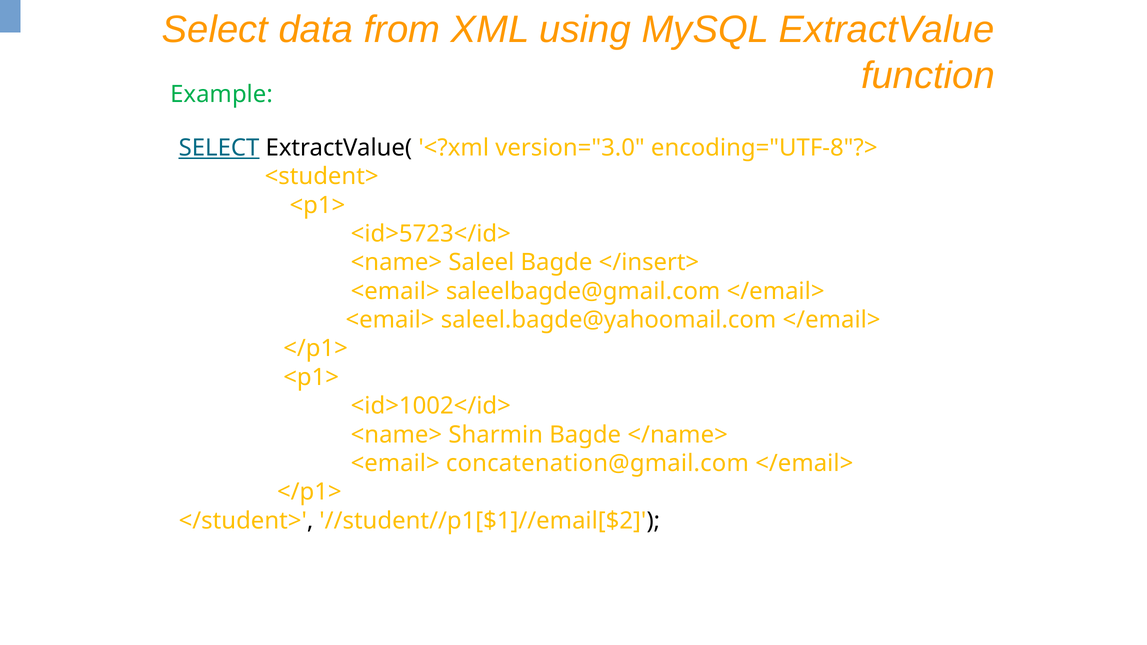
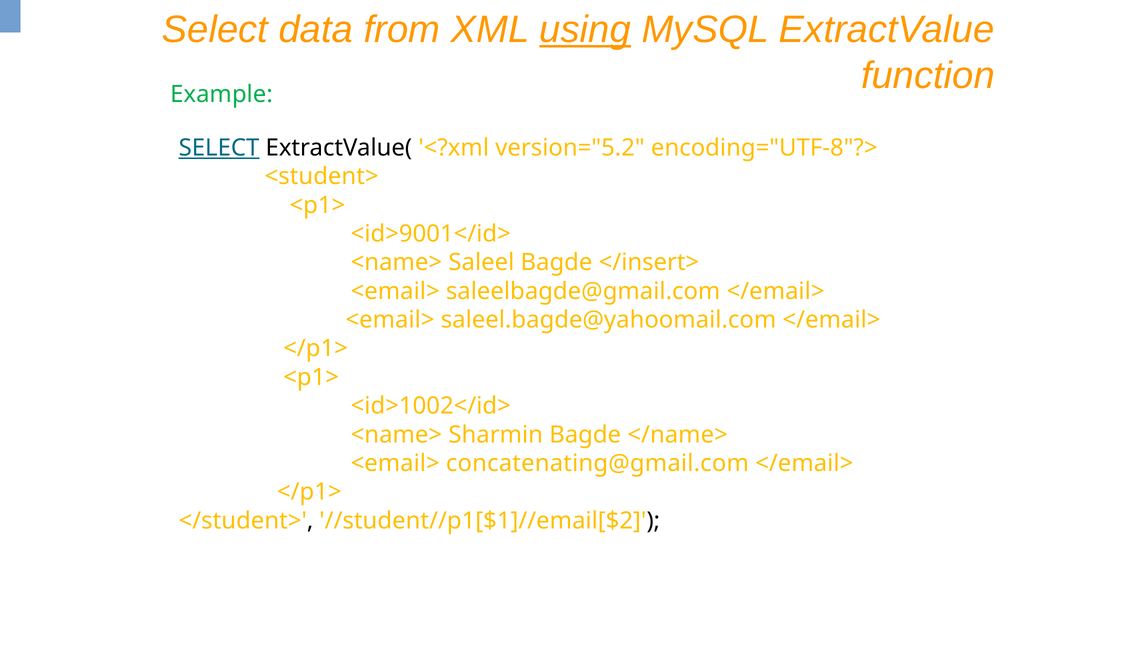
using underline: none -> present (585, 30)
version="3.0: version="3.0 -> version="5.2 (570, 148)
<id>5723</id>: <id>5723</id> -> <id>9001</id> (431, 234)
concatenation@gmail.com: concatenation@gmail.com -> concatenating@gmail.com (597, 463)
